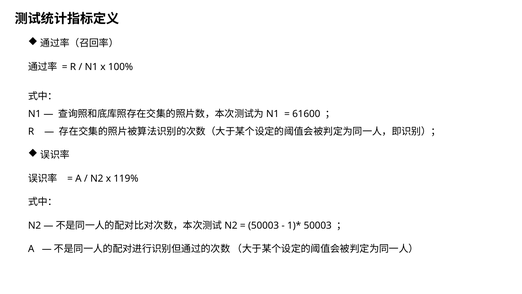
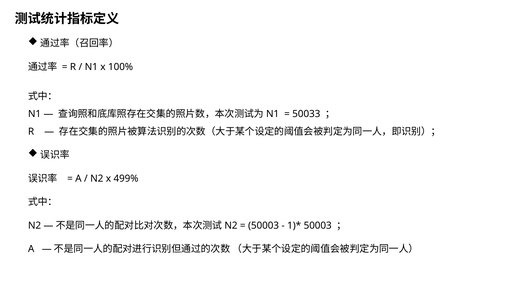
61600: 61600 -> 50033 (306, 114)
119%: 119% -> 499% (126, 178)
